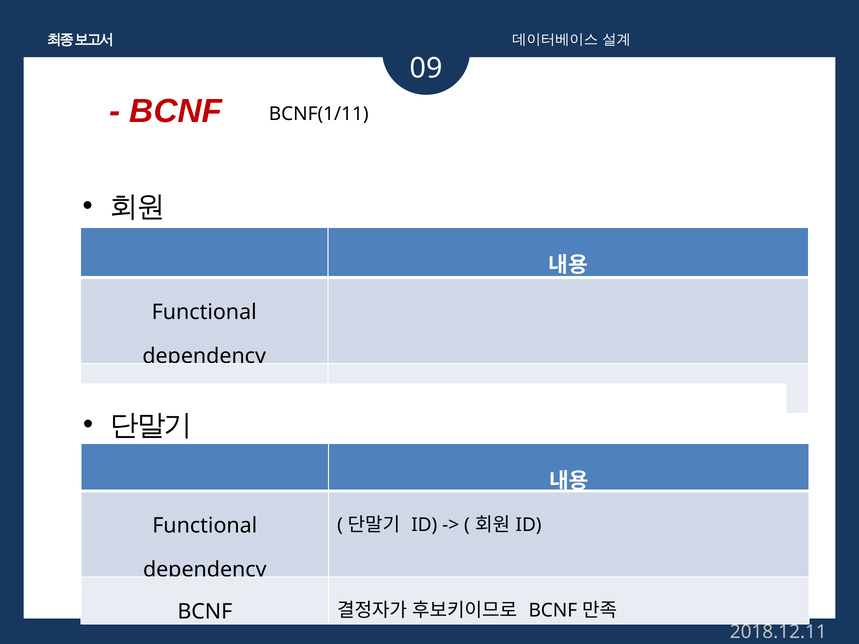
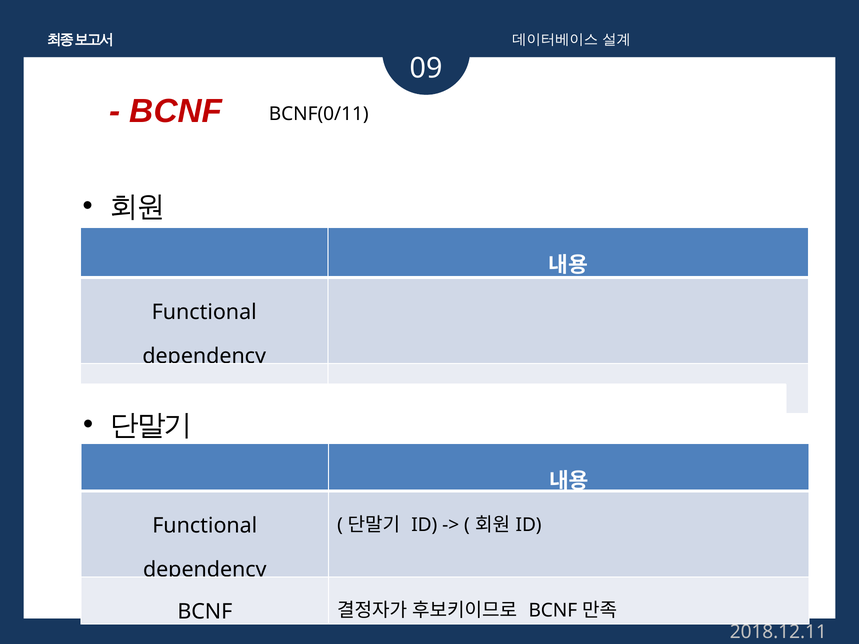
BCNF(1/11: BCNF(1/11 -> BCNF(0/11 (319, 114)
